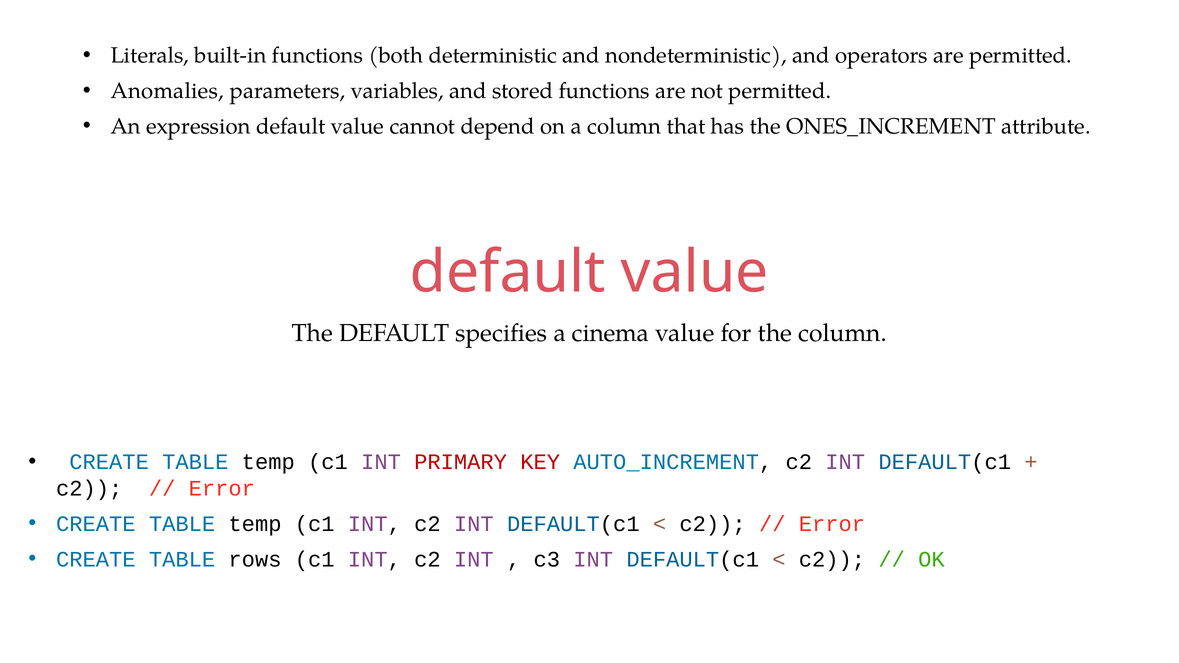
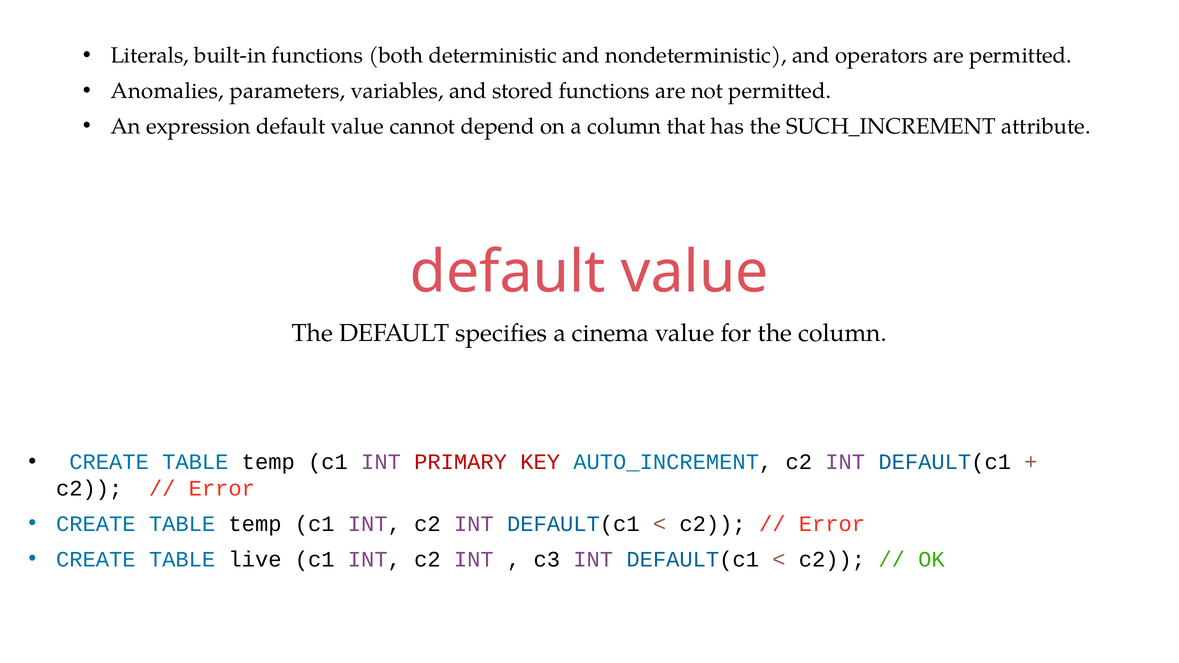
ONES_INCREMENT: ONES_INCREMENT -> SUCH_INCREMENT (891, 126)
rows: rows -> live (255, 559)
